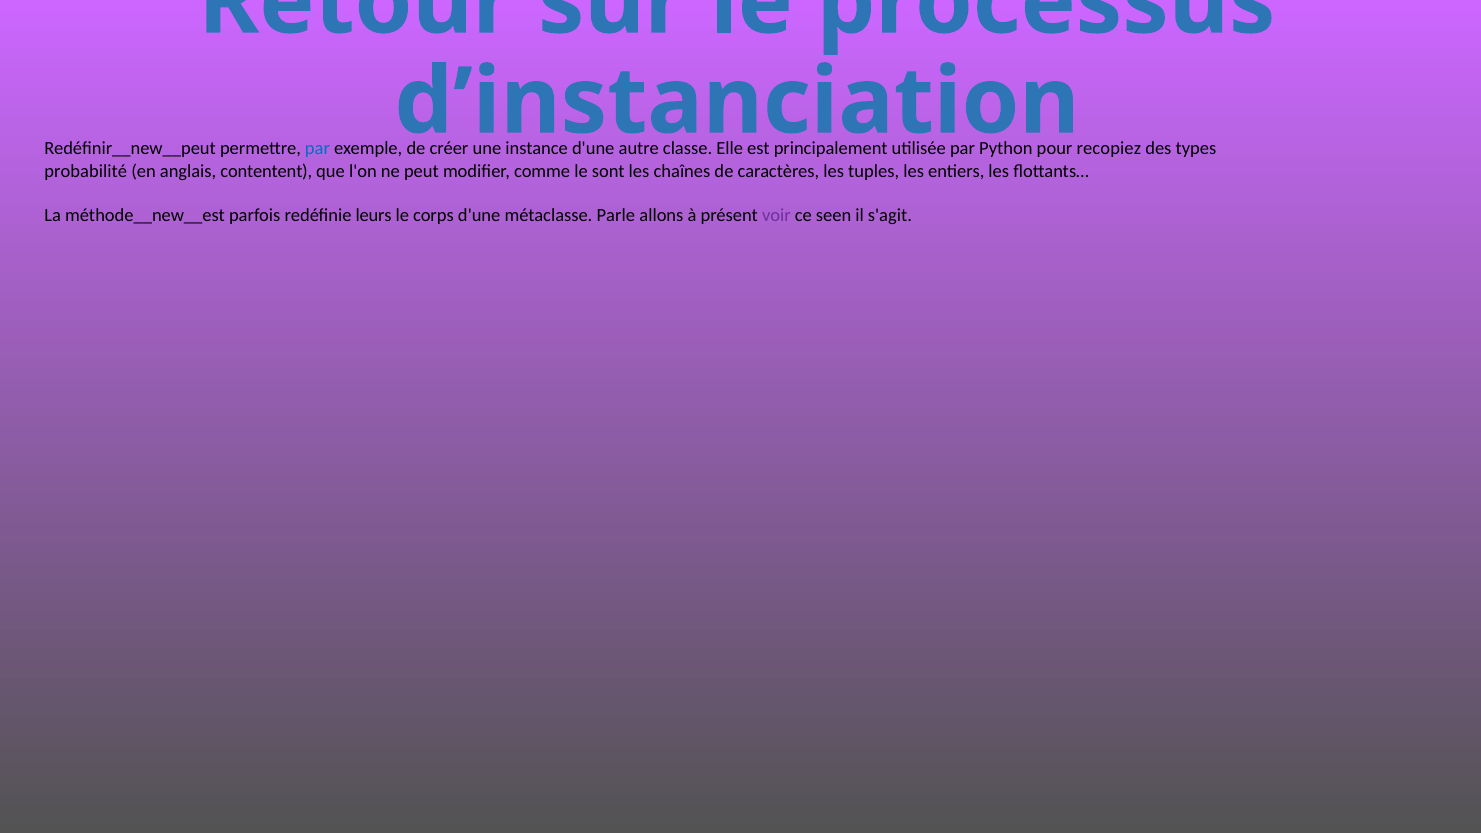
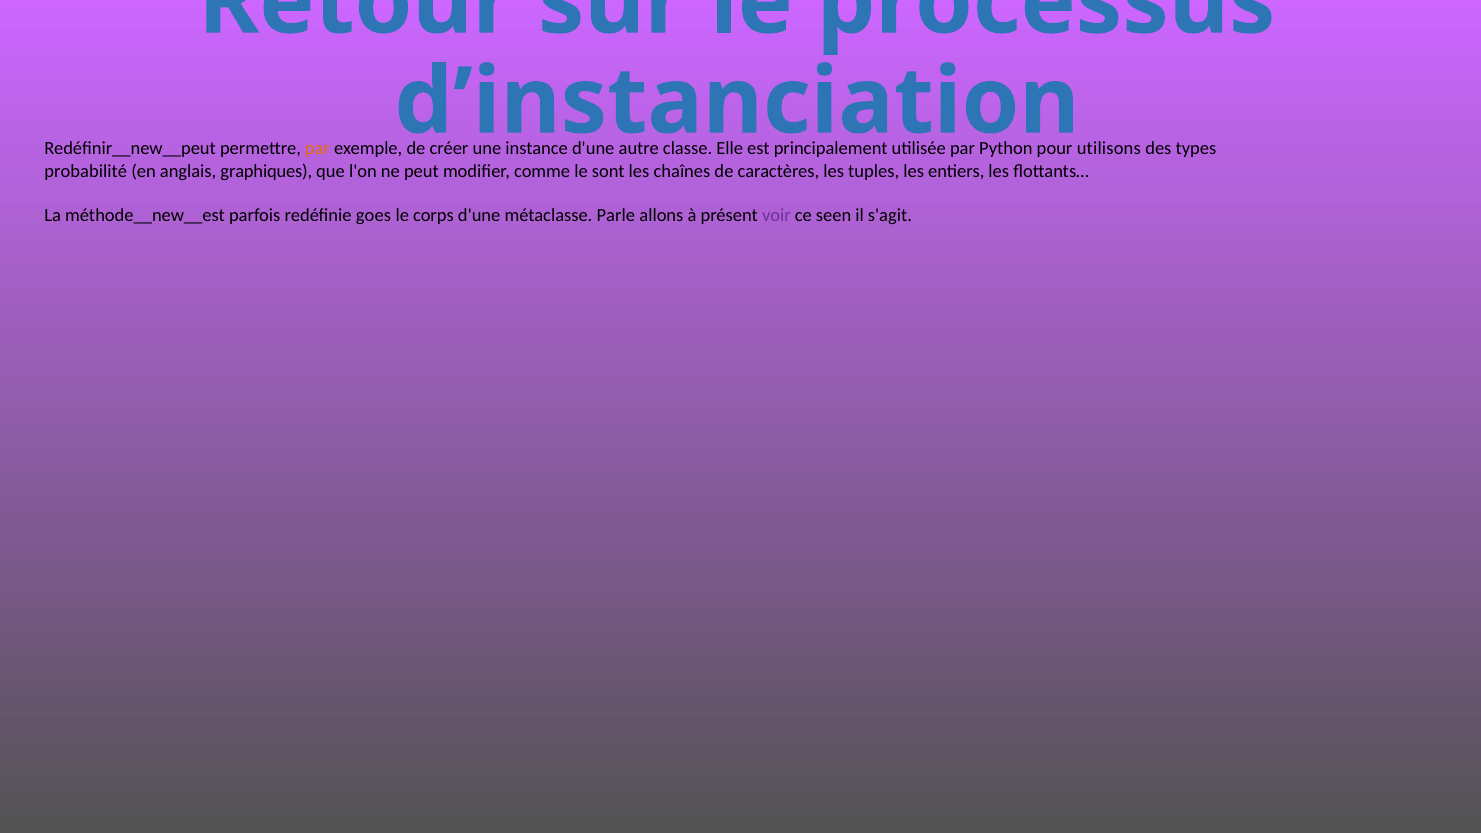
par colour: blue -> orange (318, 149)
recopiez: recopiez -> utilisons (1109, 149)
contentent: contentent -> graphiques (266, 171)
leurs: leurs -> goes (373, 215)
